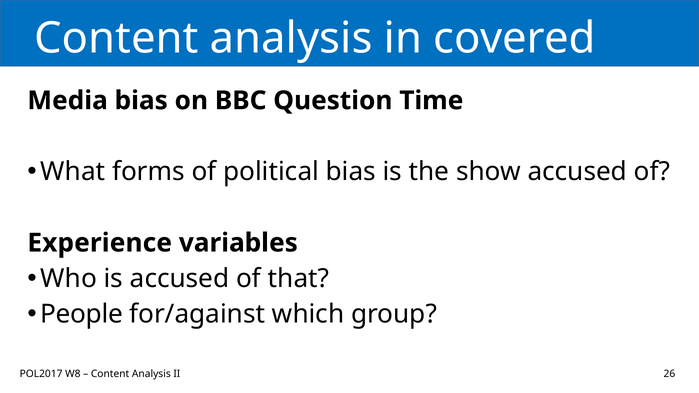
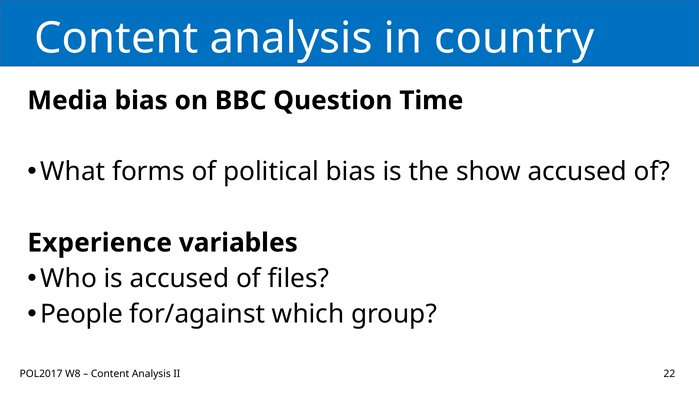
covered: covered -> country (514, 38)
that: that -> files (298, 279)
26: 26 -> 22 (669, 374)
